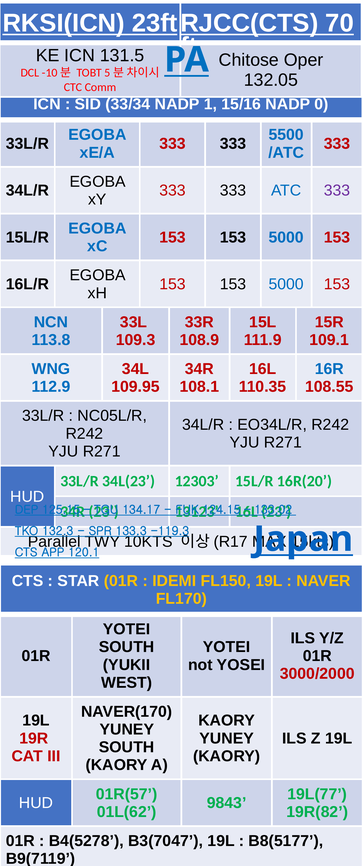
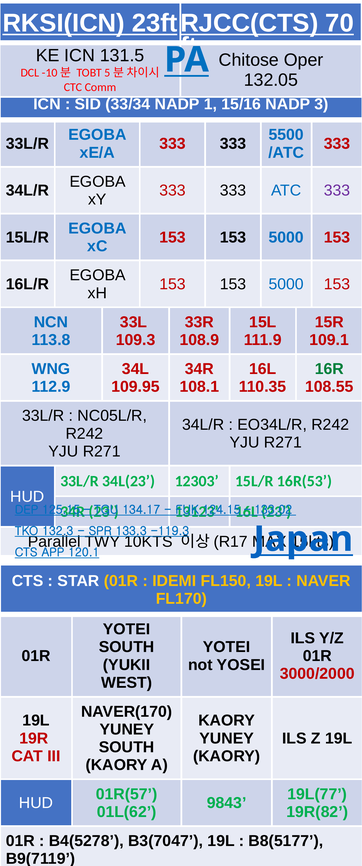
0: 0 -> 3 (321, 104)
16R colour: blue -> green (329, 369)
16R(20: 16R(20 -> 16R(53 (304, 481)
